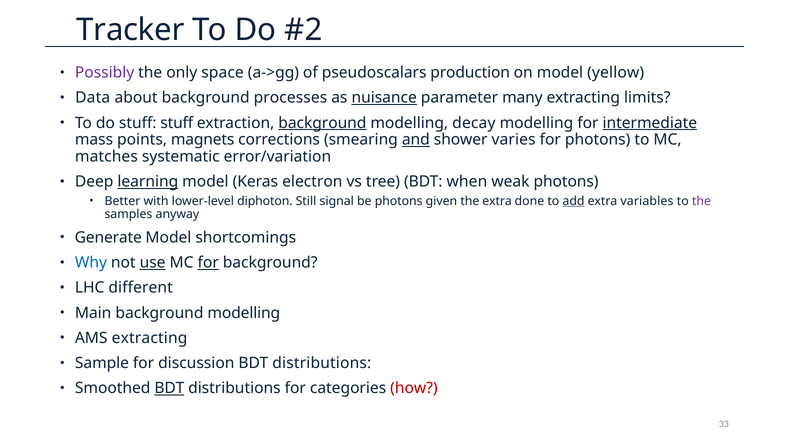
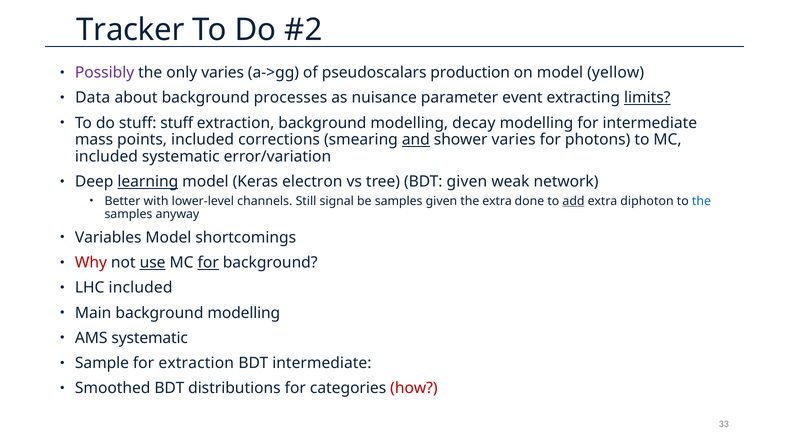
only space: space -> varies (223, 73)
nuisance underline: present -> none (384, 98)
many: many -> event (522, 98)
limits underline: none -> present (647, 98)
background underline: present -> none (322, 123)
intermediate underline: present -> none (650, 123)
points magnets: magnets -> included (203, 140)
matches: matches -> included (106, 157)
BDT when: when -> given (467, 182)
weak photons: photons -> network (566, 182)
diphoton: diphoton -> channels (265, 201)
be photons: photons -> samples (399, 201)
variables: variables -> diphoton (647, 201)
the colour: purple -> blue (701, 201)
Generate: Generate -> Variables (108, 238)
Why colour: blue -> red (91, 263)
LHC different: different -> included (141, 288)
AMS extracting: extracting -> systematic (150, 338)
for discussion: discussion -> extraction (196, 363)
distributions: distributions -> intermediate (322, 363)
BDT underline: present -> none (169, 388)
